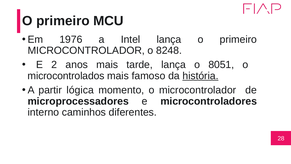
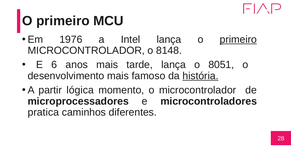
primeiro underline: none -> present (238, 39)
8248: 8248 -> 8148 (169, 50)
2: 2 -> 6 (54, 65)
microcontrolados: microcontrolados -> desenvolvimento (66, 76)
interno: interno -> pratica (43, 112)
